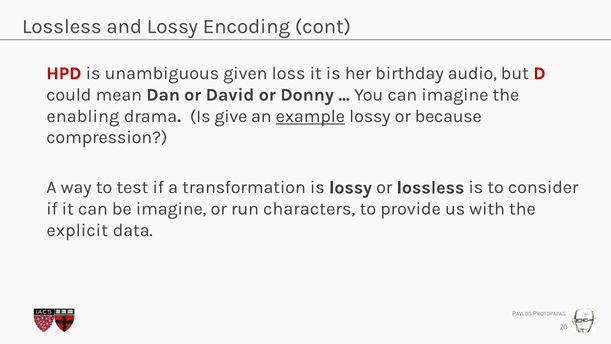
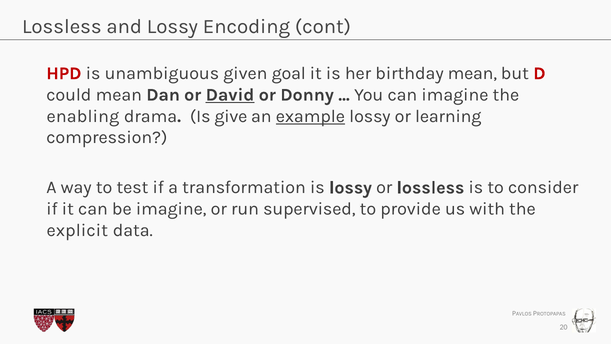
loss: loss -> goal (289, 73)
birthday audio: audio -> mean (472, 73)
David underline: none -> present (230, 95)
because: because -> learning (448, 116)
characters: characters -> supervised (309, 209)
